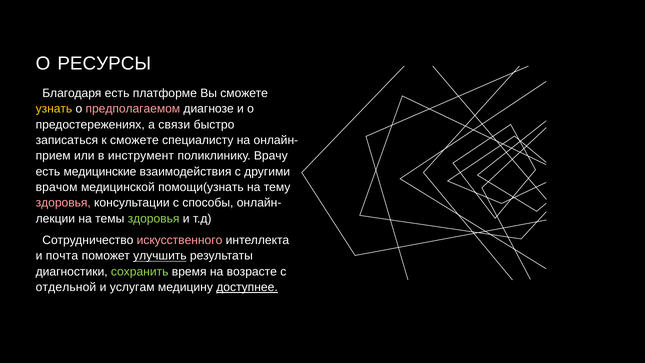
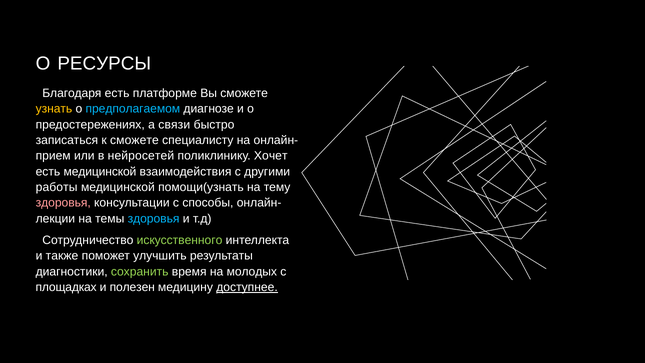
предполагаемом colour: pink -> light blue (133, 109)
инструмент: инструмент -> нейросетей (141, 156)
Врачу: Врачу -> Хочет (271, 156)
есть медицинские: медицинские -> медицинской (100, 172)
врачом: врачом -> работы (57, 187)
здоровья colour: light green -> light blue (154, 218)
искусственного colour: pink -> light green (180, 240)
почта: почта -> также (62, 256)
улучшить underline: present -> none (160, 256)
возрасте: возрасте -> молодых (252, 271)
отдельной: отдельной -> площадках (66, 287)
услугам: услугам -> полезен (132, 287)
